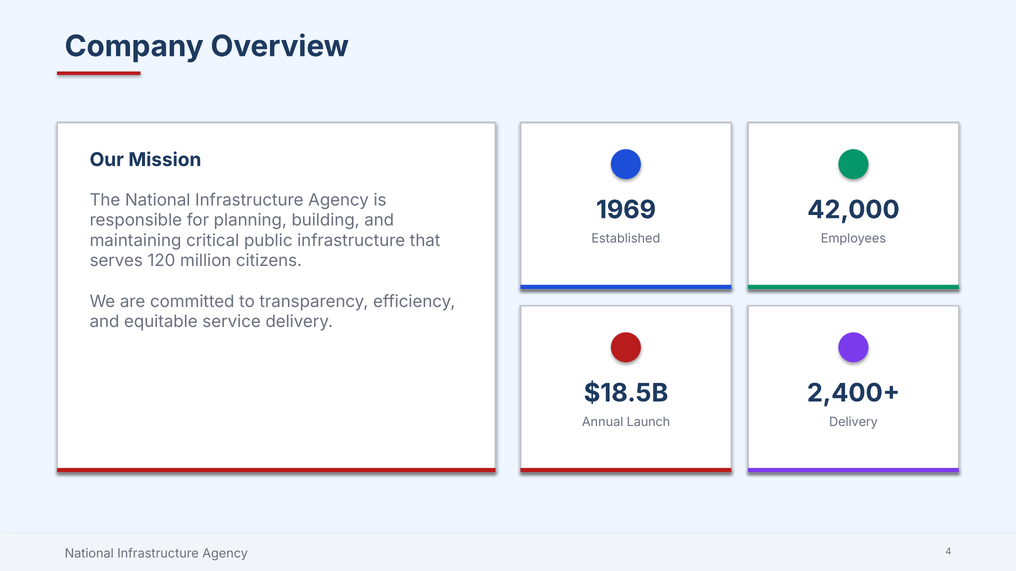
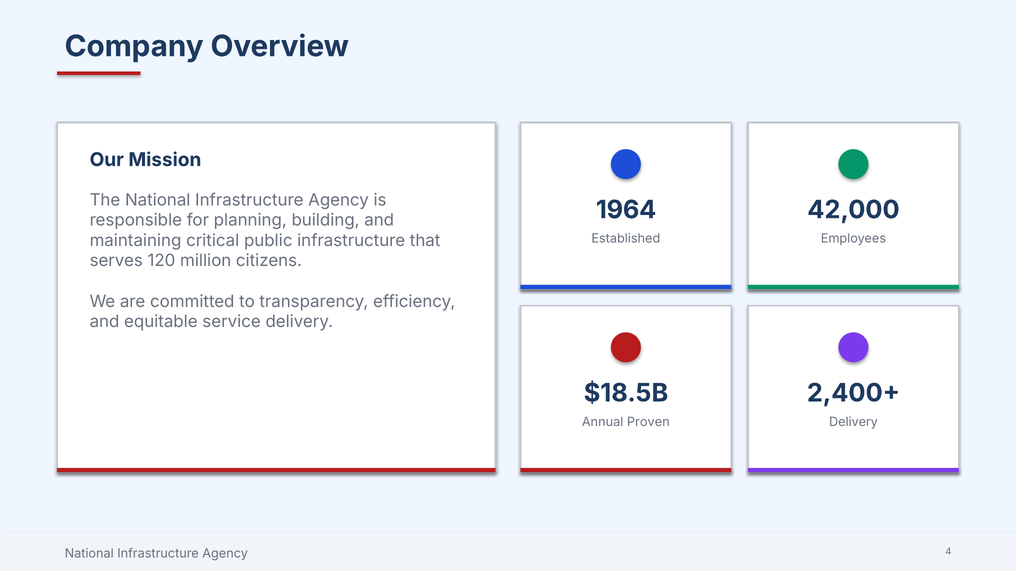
1969: 1969 -> 1964 (626, 210)
Launch: Launch -> Proven (648, 422)
